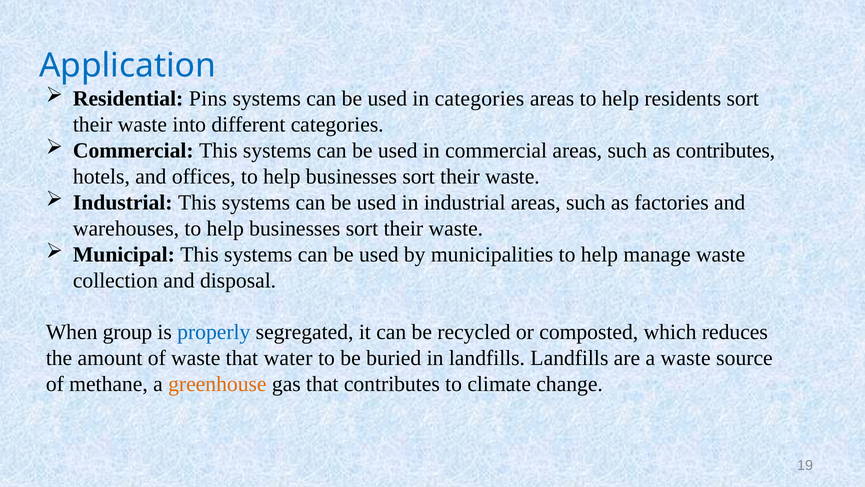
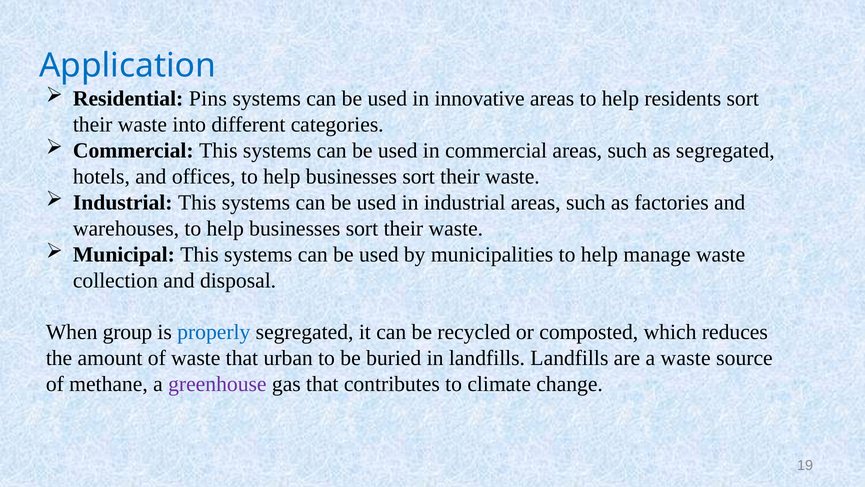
in categories: categories -> innovative (480, 99)
as contributes: contributes -> segregated (725, 150)
water: water -> urban (288, 358)
greenhouse colour: orange -> purple (217, 384)
